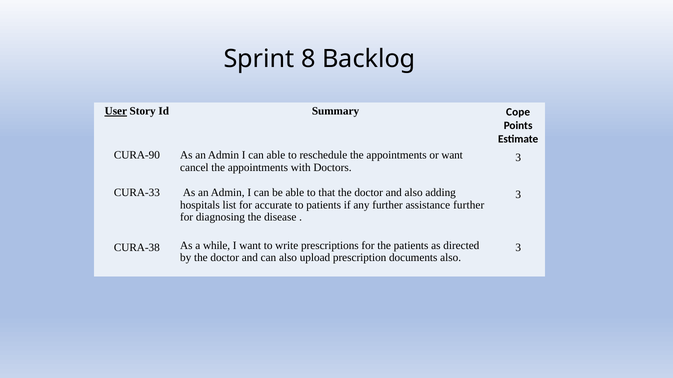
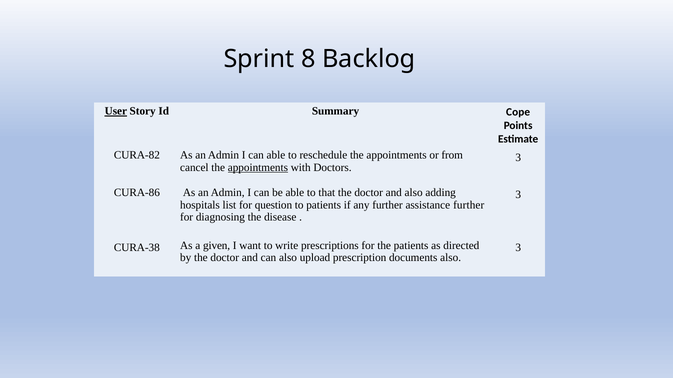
CURA-90: CURA-90 -> CURA-82 (137, 155)
or want: want -> from (452, 155)
appointments underline: none -> present (258, 168)
CURA-33: CURA-33 -> CURA-86 (137, 193)
accurate: accurate -> question (273, 205)
while: while -> given (217, 246)
